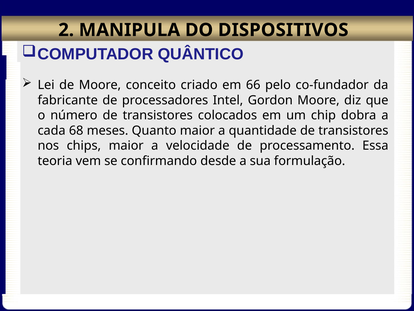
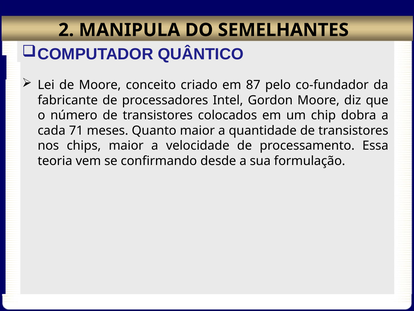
DISPOSITIVOS: DISPOSITIVOS -> SEMELHANTES (283, 30)
66: 66 -> 87 (253, 85)
68: 68 -> 71 (76, 130)
